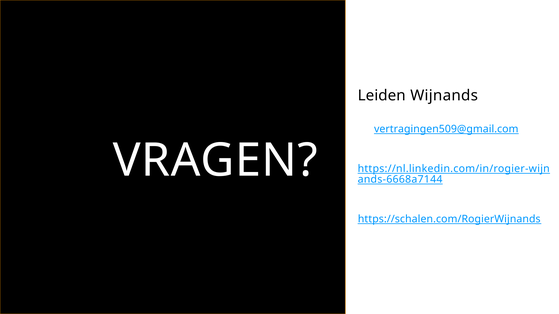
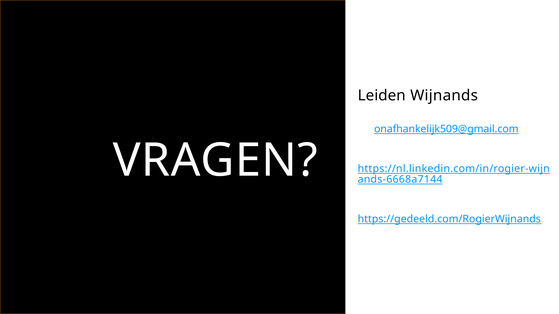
vertragingen509@gmail.com: vertragingen509@gmail.com -> onafhankelijk509@gmail.com (446, 129)
https://schalen.com/RogierWijnands: https://schalen.com/RogierWijnands -> https://gedeeld.com/RogierWijnands (449, 219)
